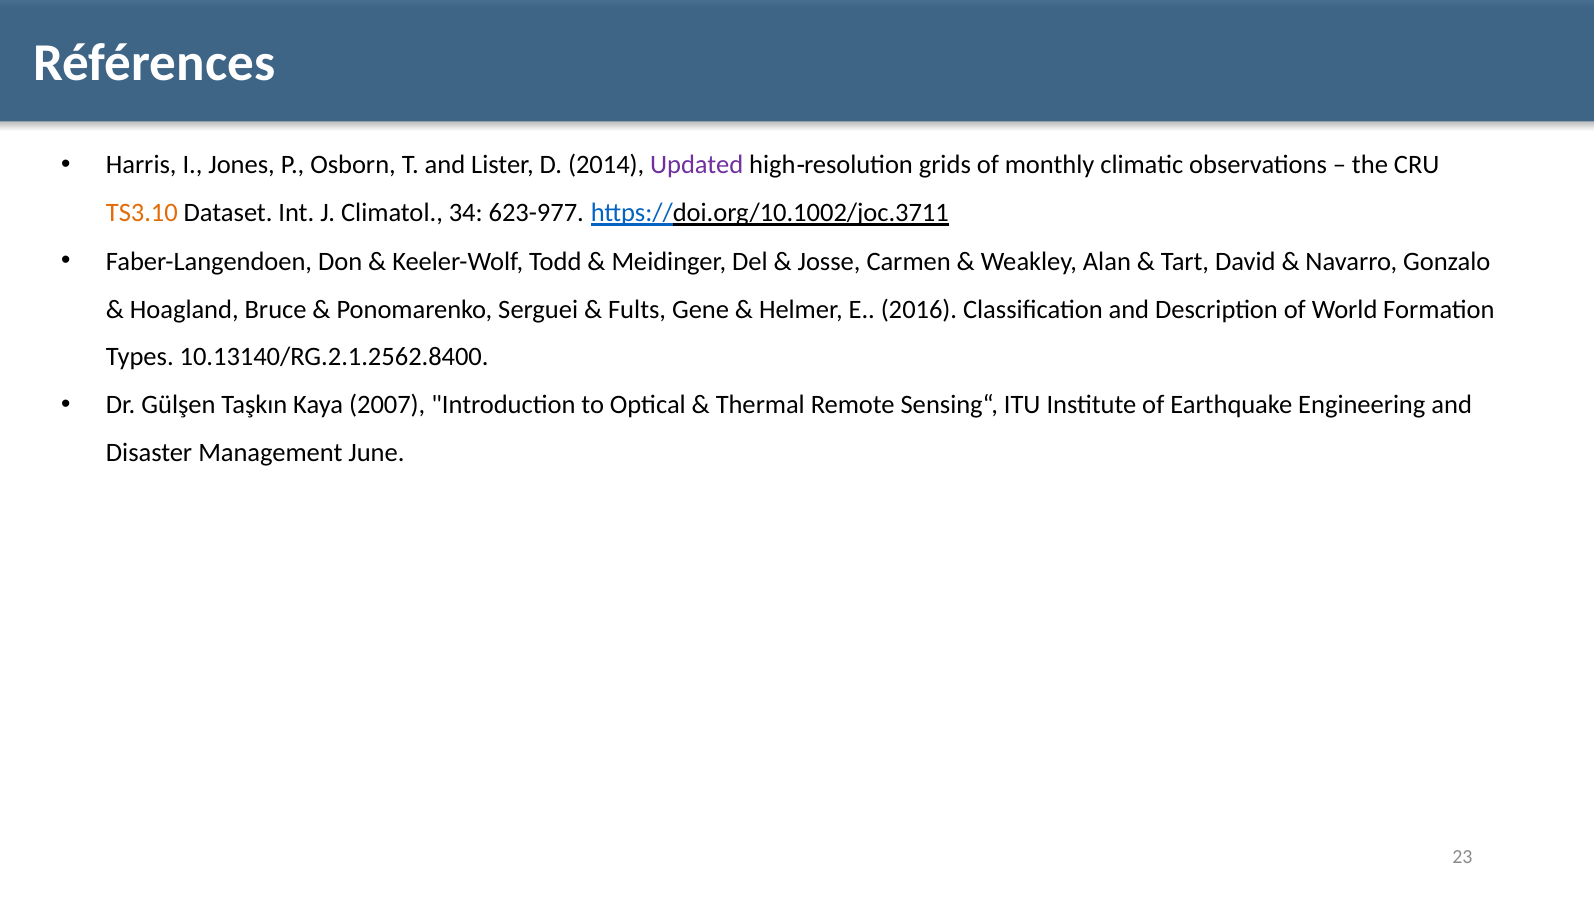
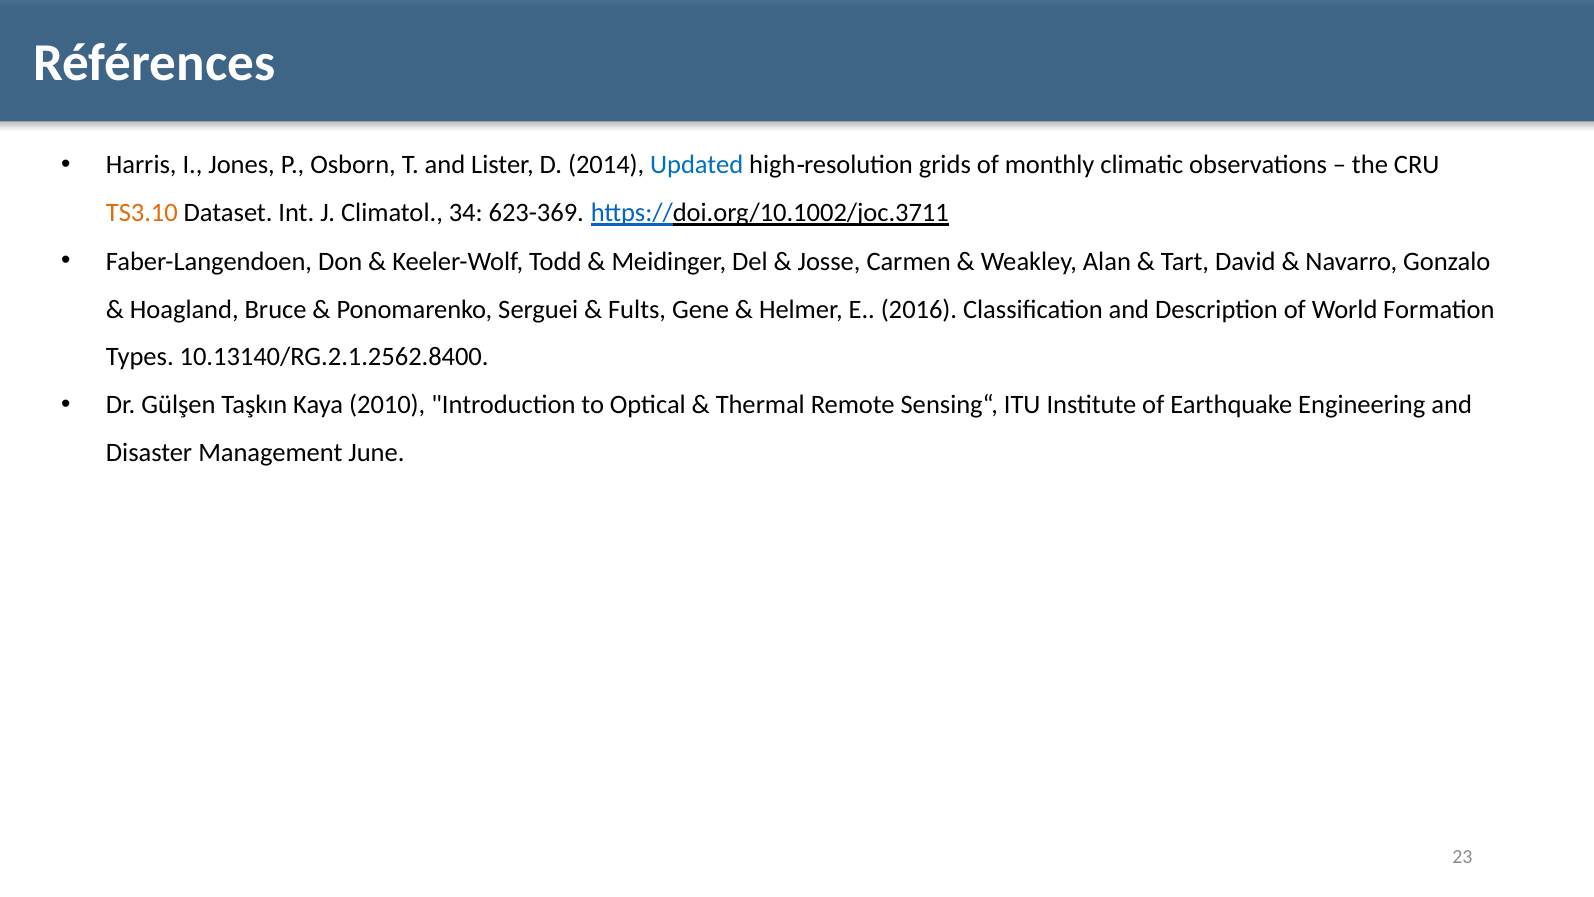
Updated colour: purple -> blue (697, 165)
623-977: 623-977 -> 623-369 (536, 213)
2007: 2007 -> 2010 (387, 405)
